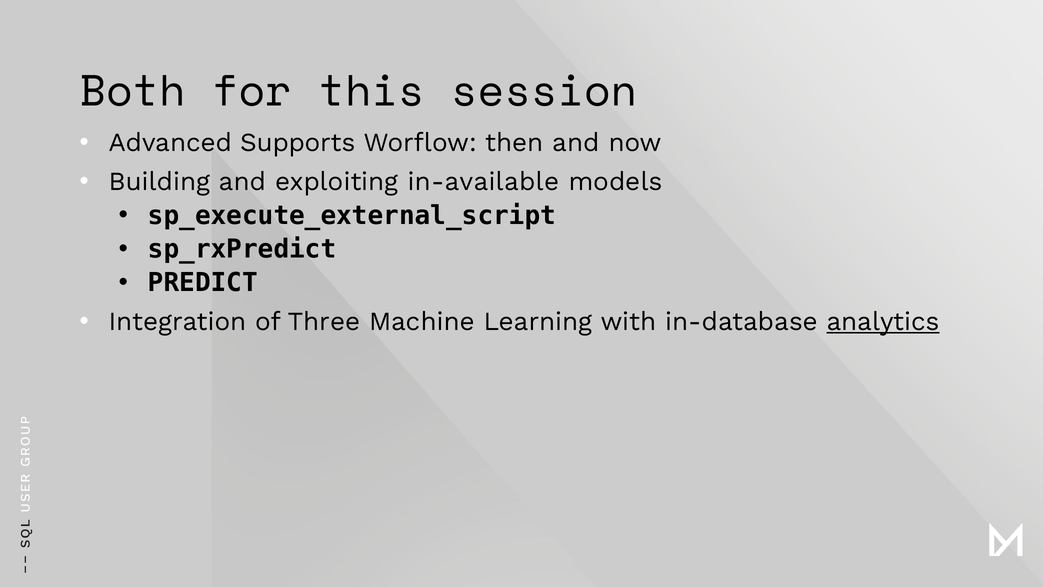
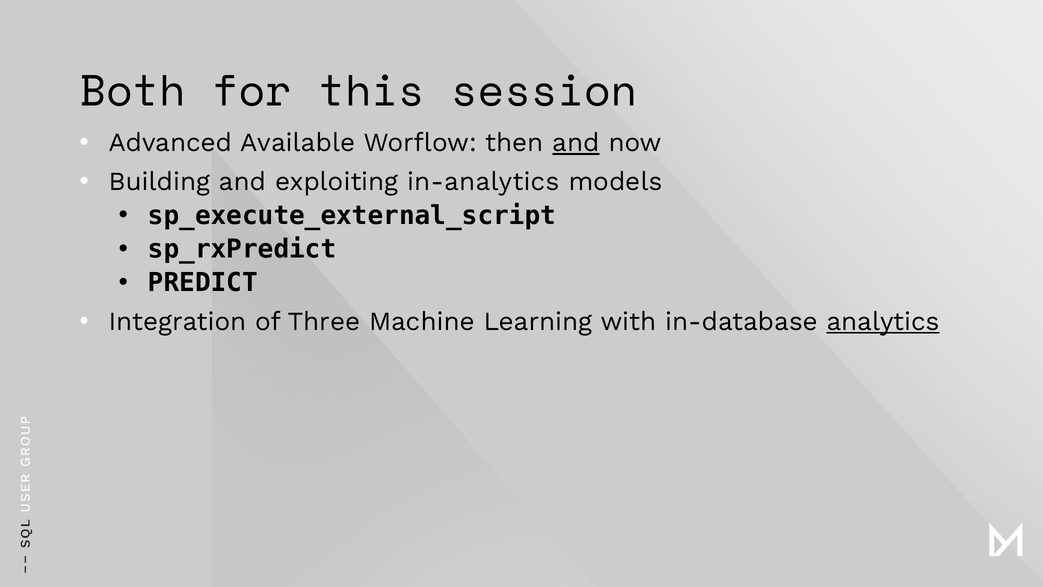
Supports: Supports -> Available (298, 143)
and underline: none -> present (576, 143)
in-available: in-available -> in-analytics (483, 182)
